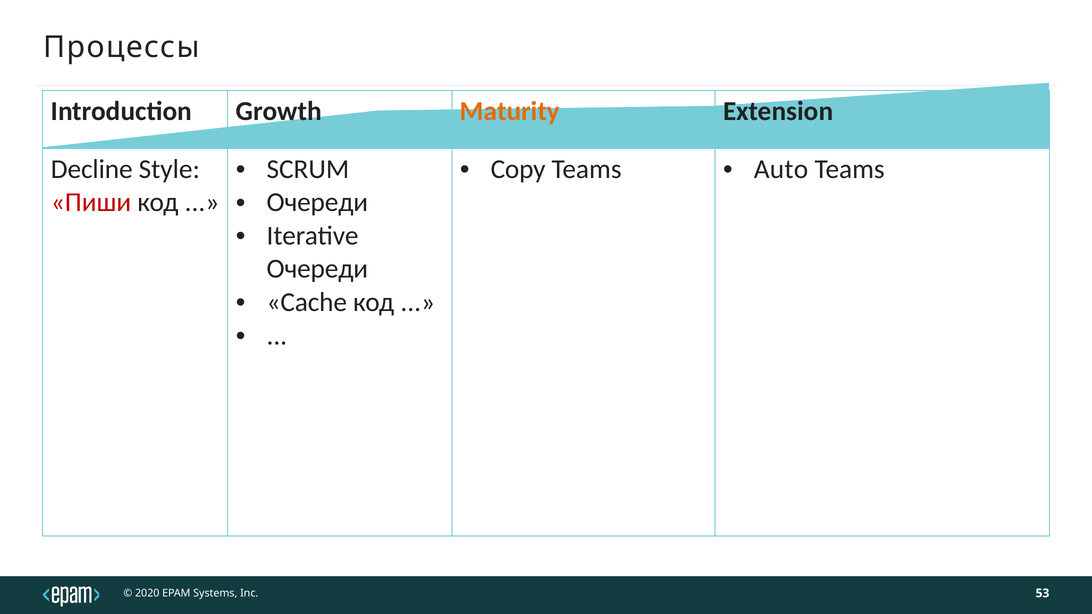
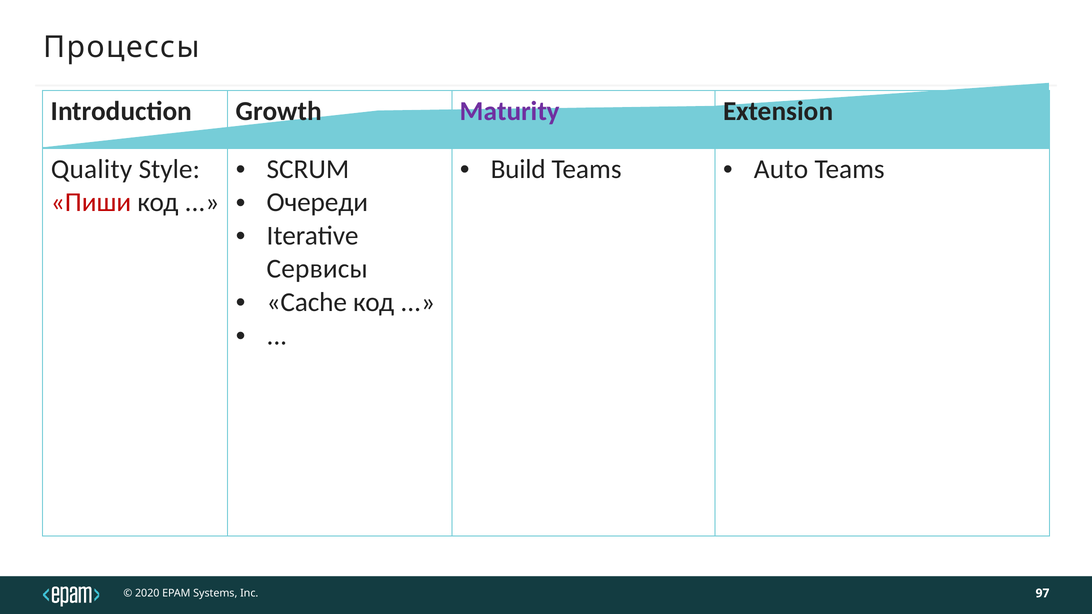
Maturity colour: orange -> purple (510, 111)
Copy: Copy -> Build (518, 169)
Decline: Decline -> Quality (92, 169)
Очереди: Очереди -> Сервисы (317, 269)
53: 53 -> 97 (1042, 593)
